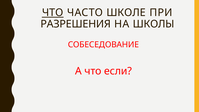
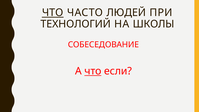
ШКОЛЕ: ШКОЛЕ -> ЛЮДЕЙ (126, 13)
РАЗРЕШЕНИЯ: РАЗРЕШЕНИЯ -> ТЕХНОЛОГИЙ (76, 24)
что underline: none -> present (93, 71)
